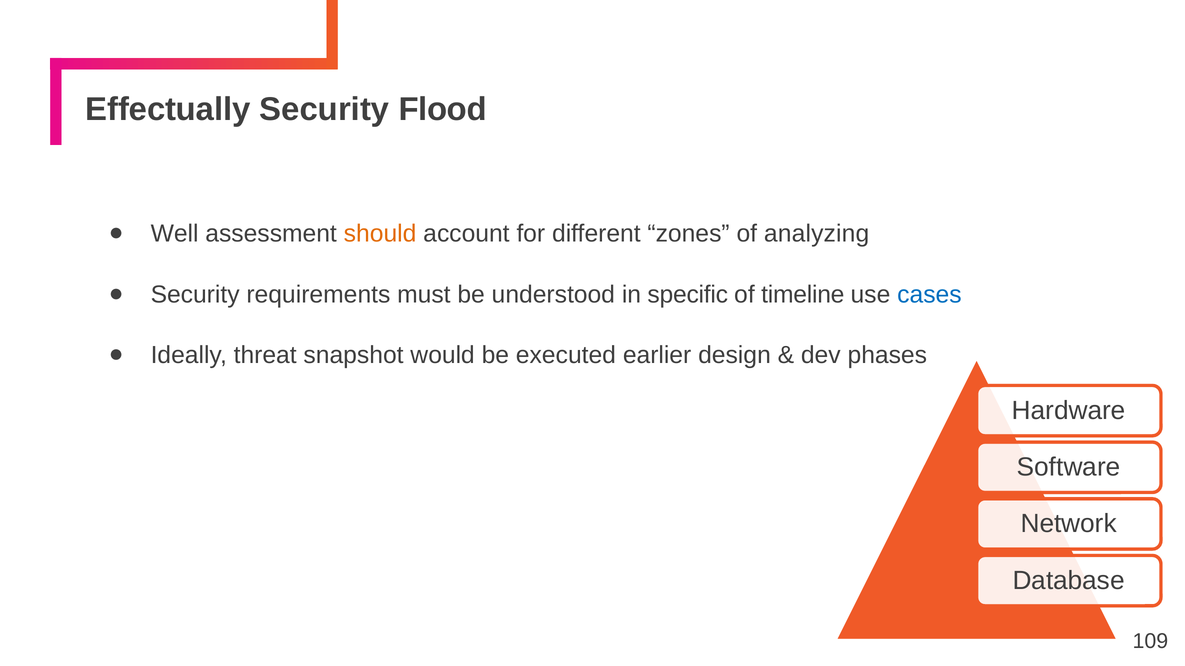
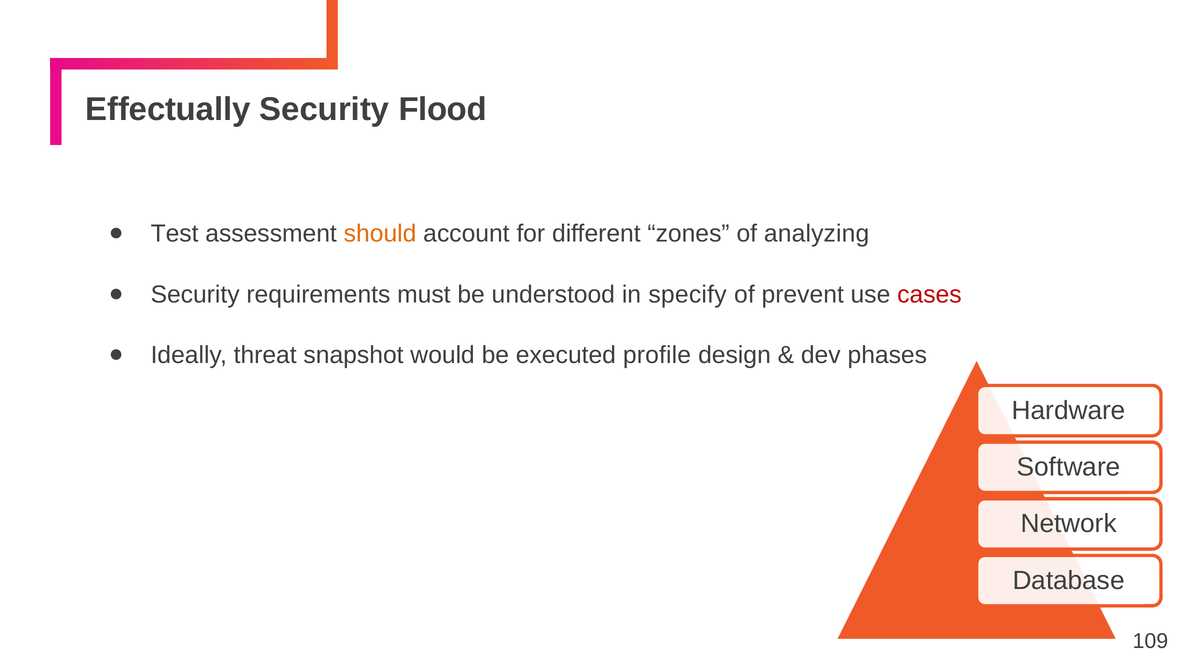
Well: Well -> Test (175, 234)
specific: specific -> specify (688, 295)
timeline: timeline -> prevent (803, 295)
cases colour: blue -> red (929, 295)
earlier: earlier -> profile (657, 356)
